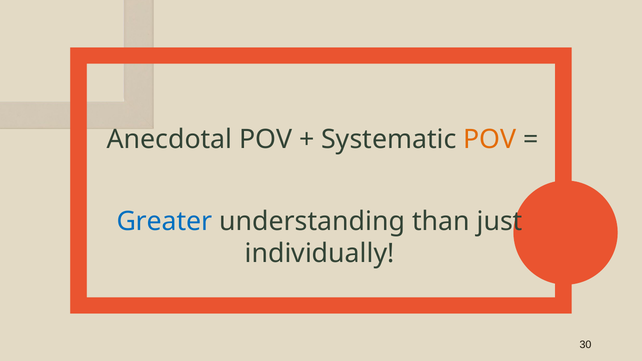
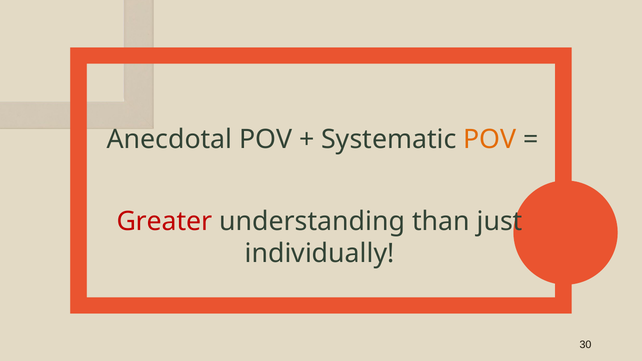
Greater colour: blue -> red (164, 222)
